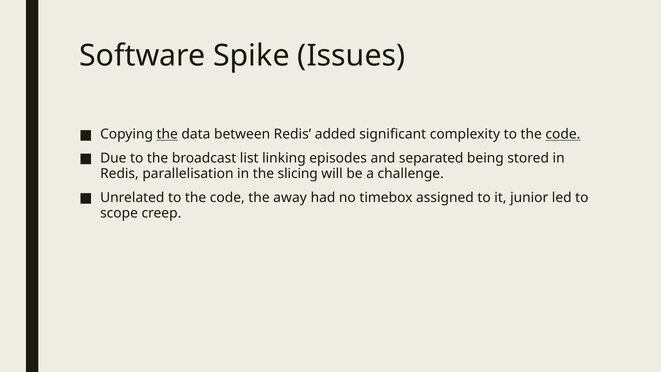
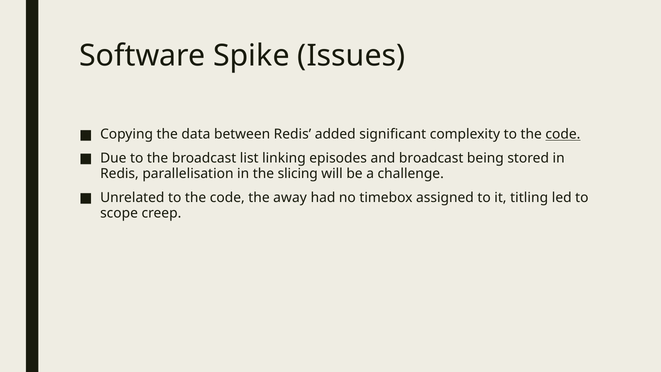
the underline: present -> none (167, 134)
and separated: separated -> broadcast (431, 158)
junior: junior -> titling (529, 197)
